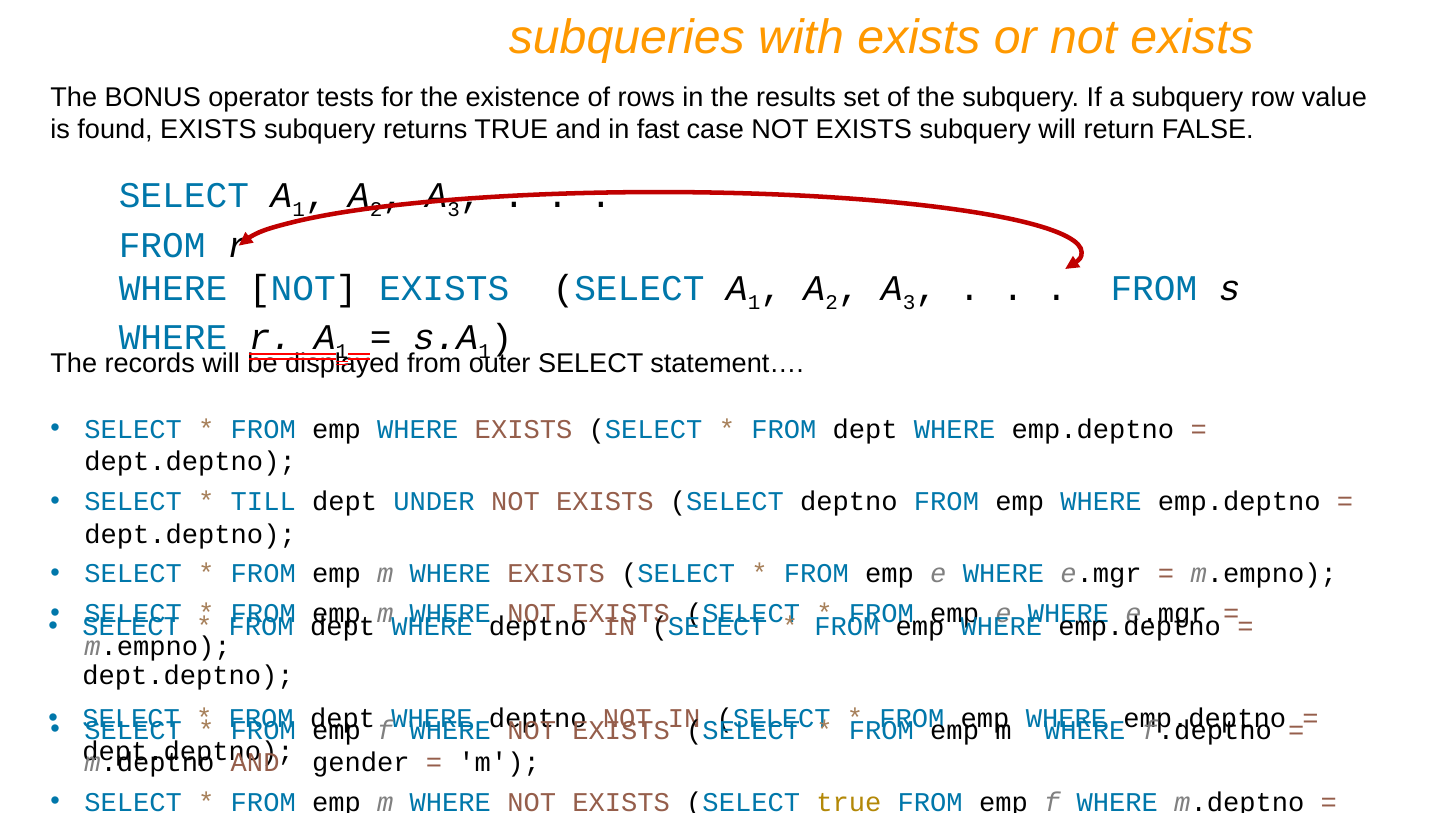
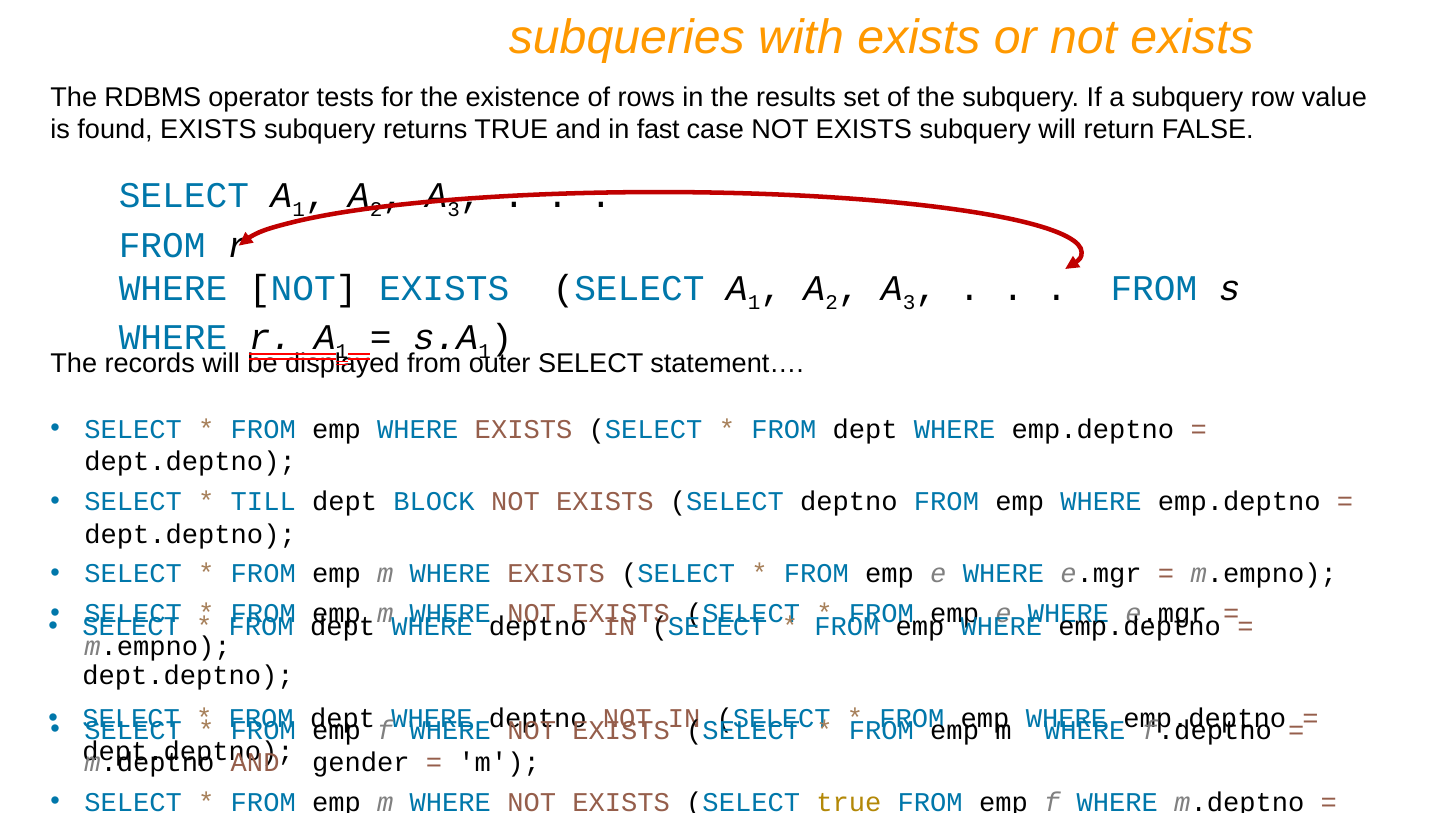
BONUS: BONUS -> RDBMS (153, 97)
UNDER: UNDER -> BLOCK (434, 502)
